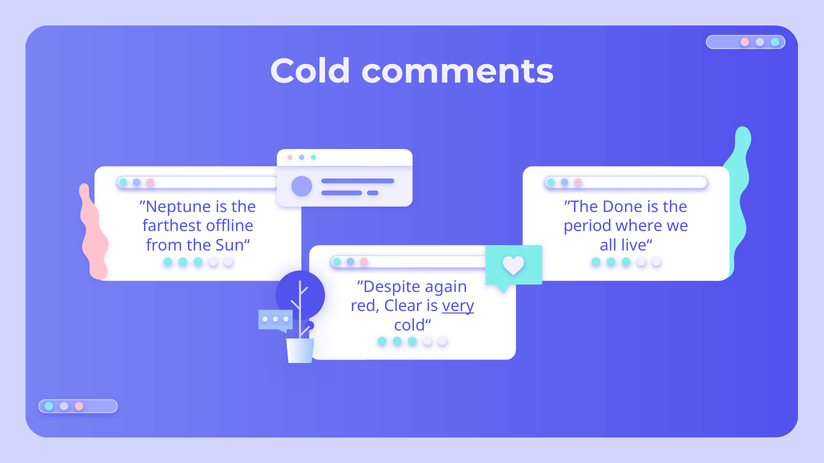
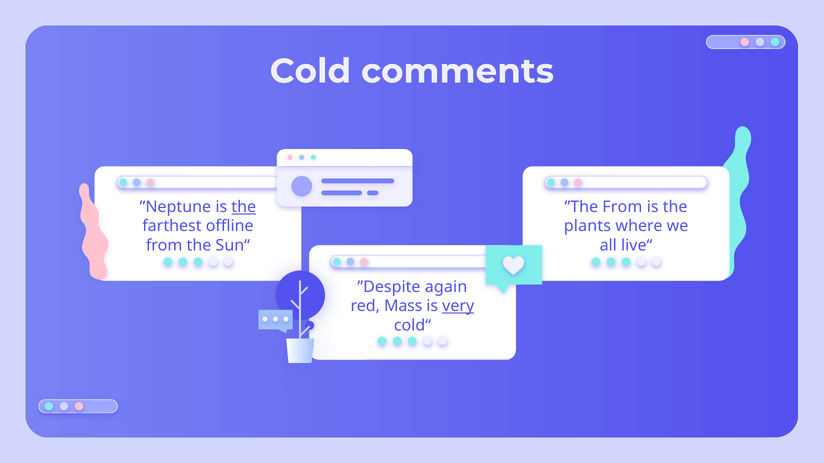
the underline: none -> present (244, 207)
”The Done: Done -> From (622, 207)
period: period -> plants (587, 226)
Clear: Clear -> Mass (403, 307)
